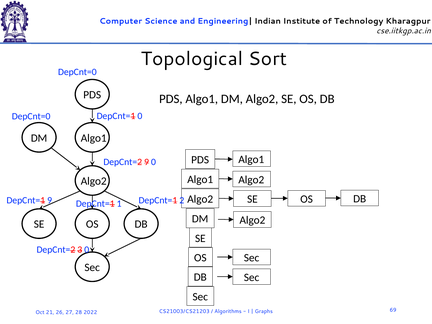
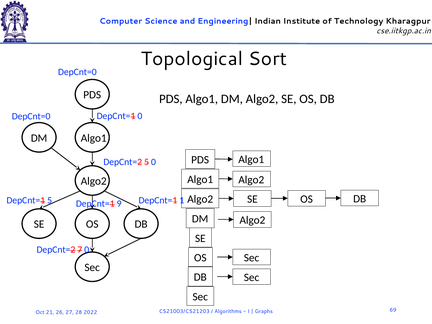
DepCnt=2 9: 9 -> 5 (147, 162)
DepCnt=1 9: 9 -> 5 (50, 200)
1: 1 -> 9 (119, 204)
2: 2 -> 1 (182, 200)
3: 3 -> 7 (80, 250)
